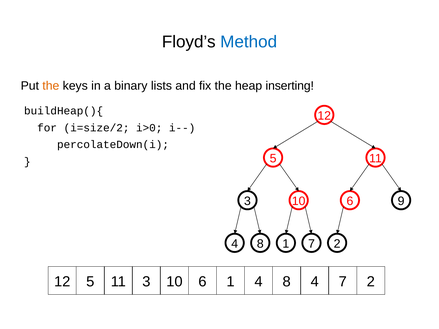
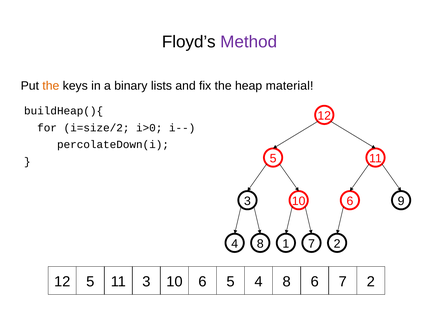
Method colour: blue -> purple (249, 42)
inserting: inserting -> material (290, 86)
6 1: 1 -> 5 (231, 282)
4 8 4: 4 -> 6 (315, 282)
